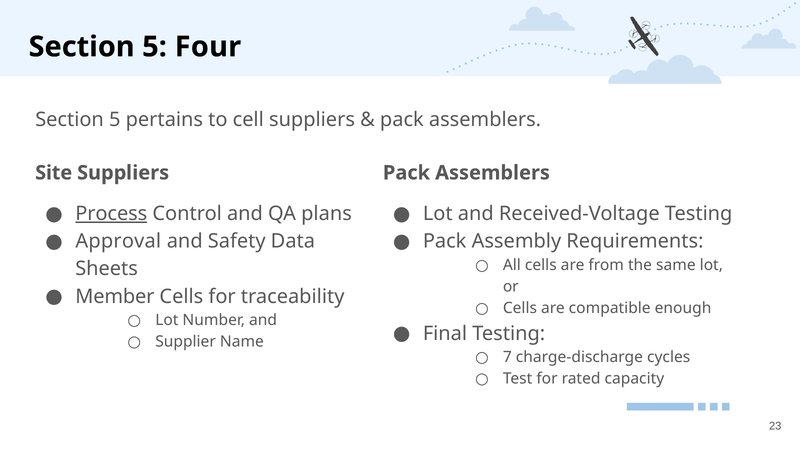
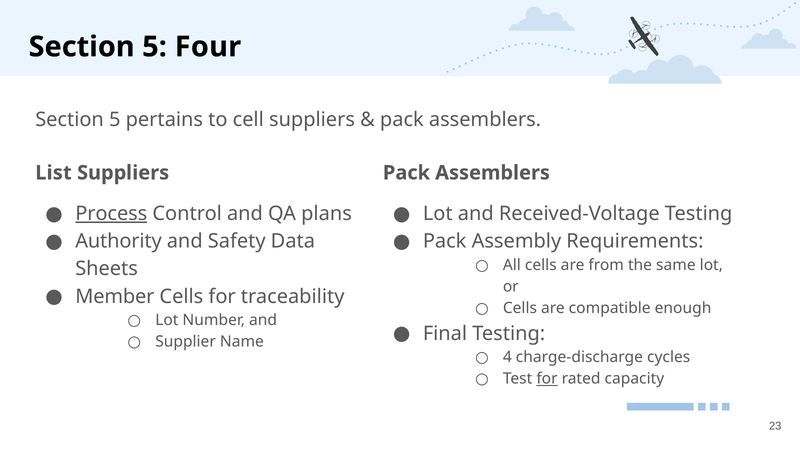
Site: Site -> List (53, 173)
Approval: Approval -> Authority (118, 241)
7: 7 -> 4 (507, 357)
for underline: none -> present (547, 379)
